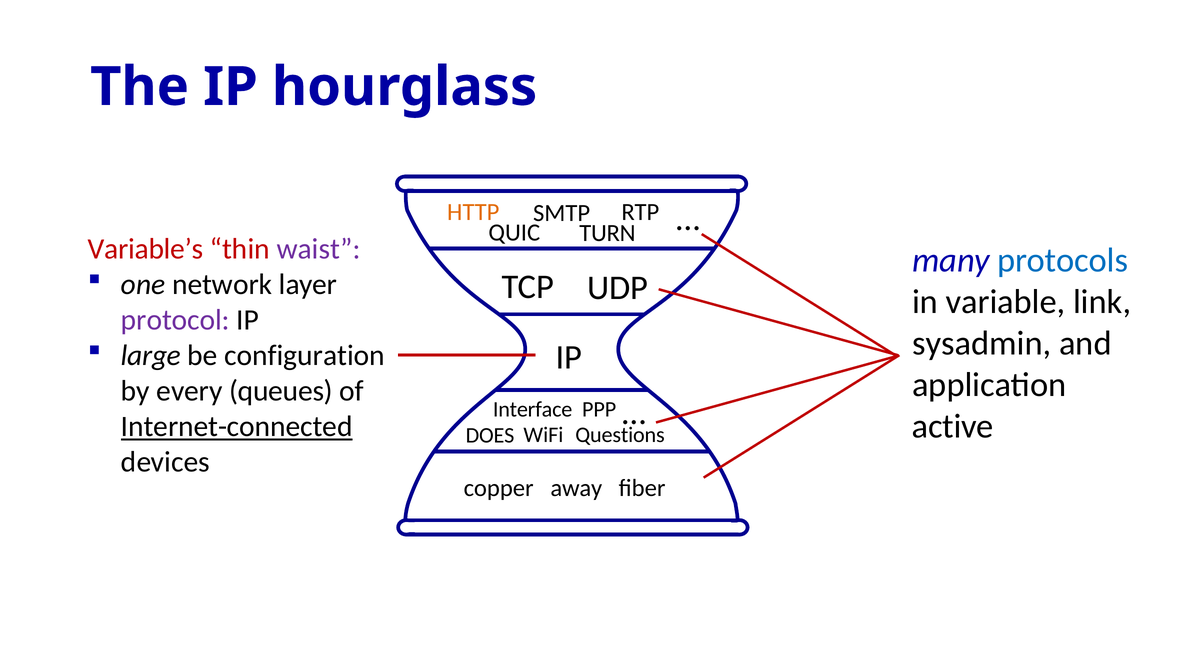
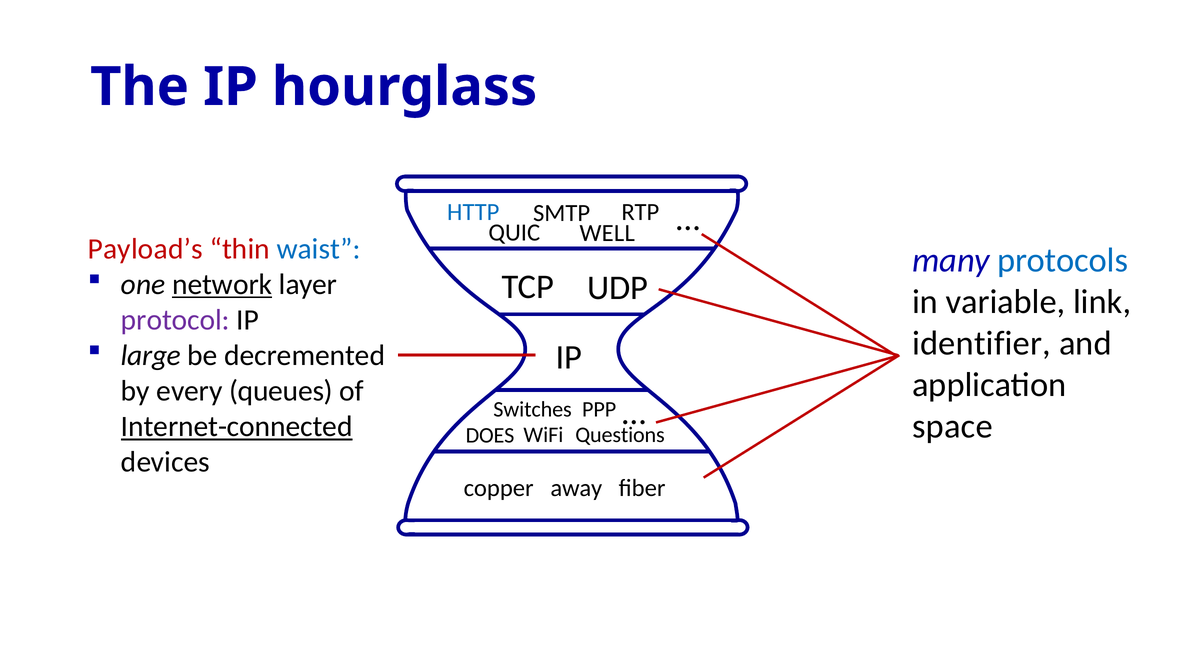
HTTP colour: orange -> blue (473, 212)
TURN: TURN -> WELL (607, 233)
Variable’s: Variable’s -> Payload’s (145, 249)
waist colour: purple -> blue (319, 249)
network underline: none -> present (222, 284)
sysadmin: sysadmin -> identifier (982, 343)
configuration: configuration -> decremented (305, 355)
Interface: Interface -> Switches (533, 409)
active: active -> space (952, 426)
